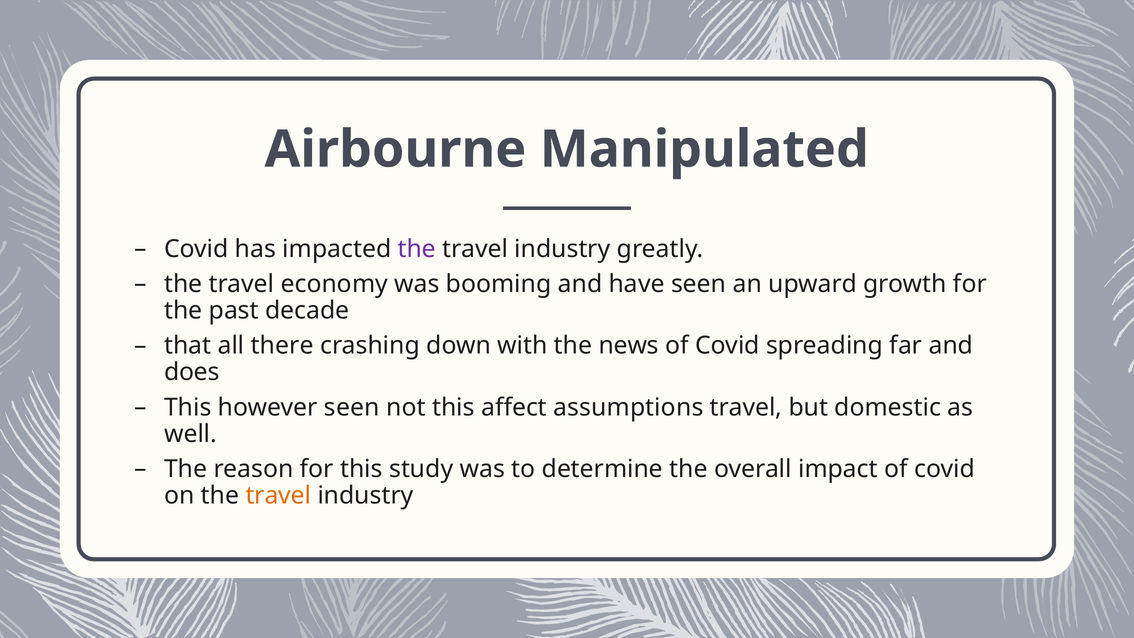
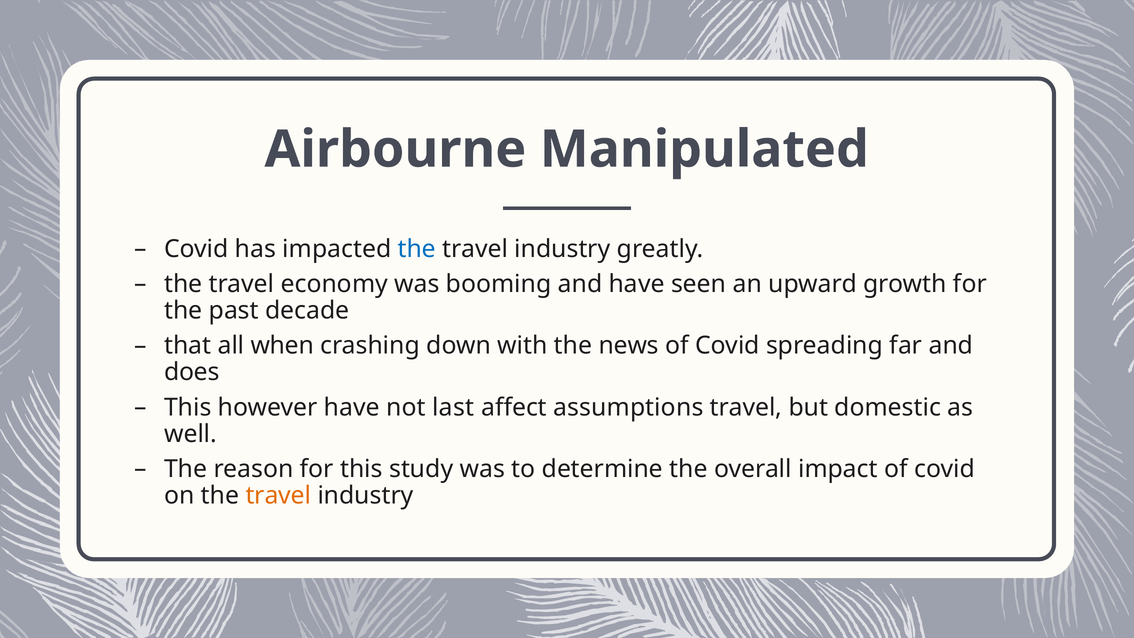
the colour: purple -> blue (417, 249)
there: there -> when (282, 346)
however seen: seen -> have (352, 407)
not this: this -> last (453, 407)
